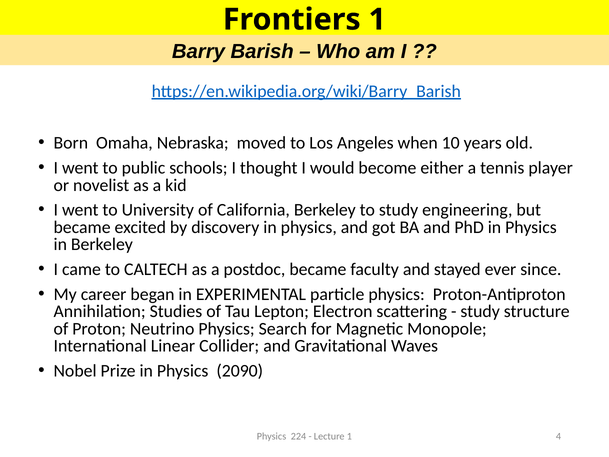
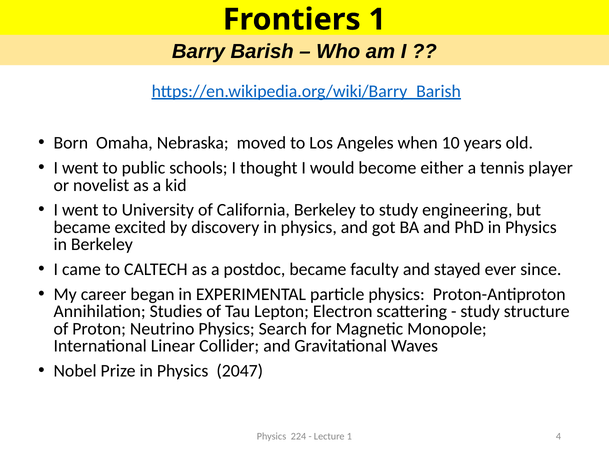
2090: 2090 -> 2047 (240, 371)
